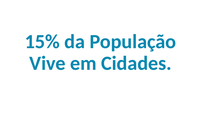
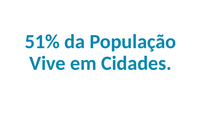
15%: 15% -> 51% (42, 42)
